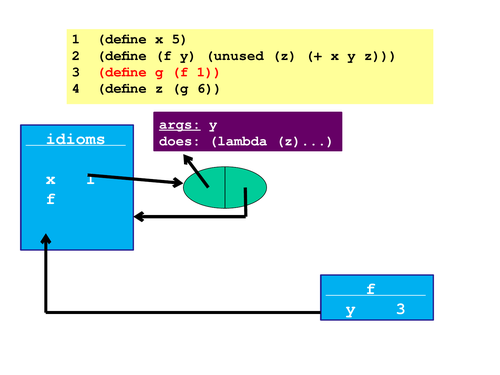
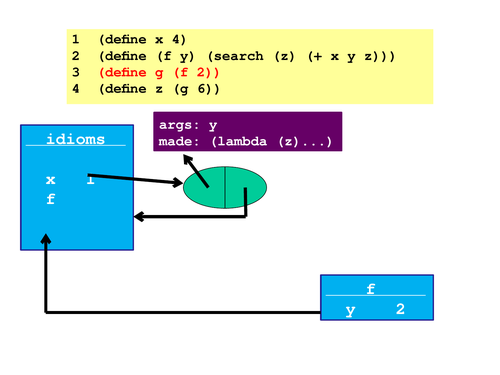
x 5: 5 -> 4 (180, 39)
unused: unused -> search (235, 55)
f 1: 1 -> 2 (209, 72)
args underline: present -> none (180, 124)
does: does -> made (180, 141)
y 3: 3 -> 2 (401, 309)
